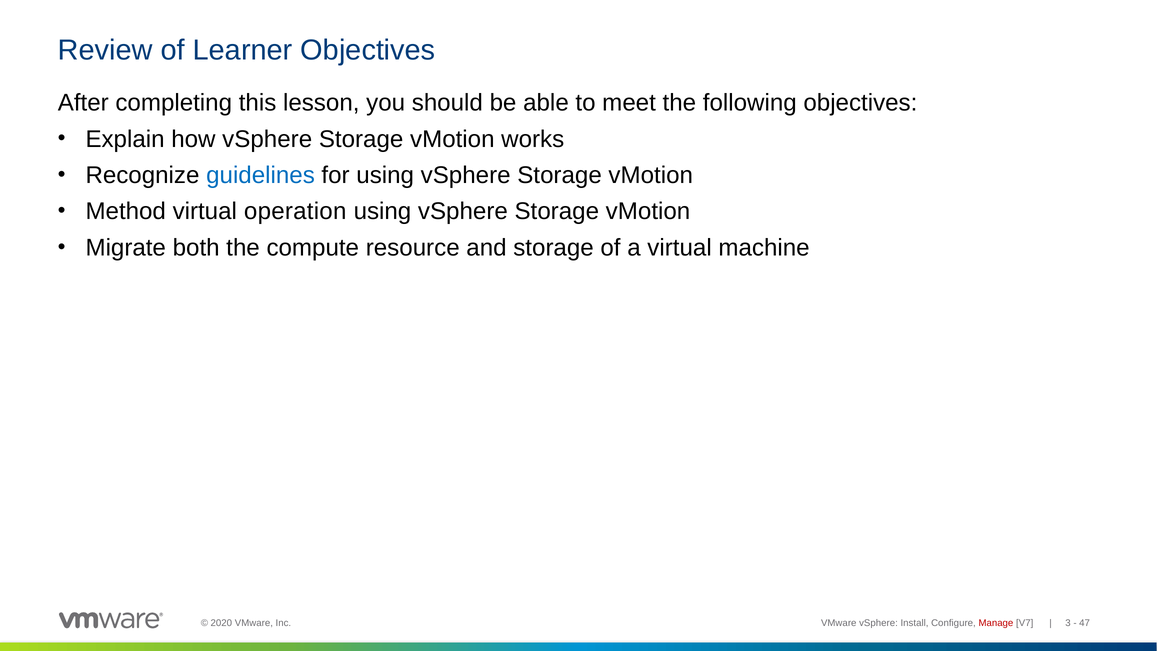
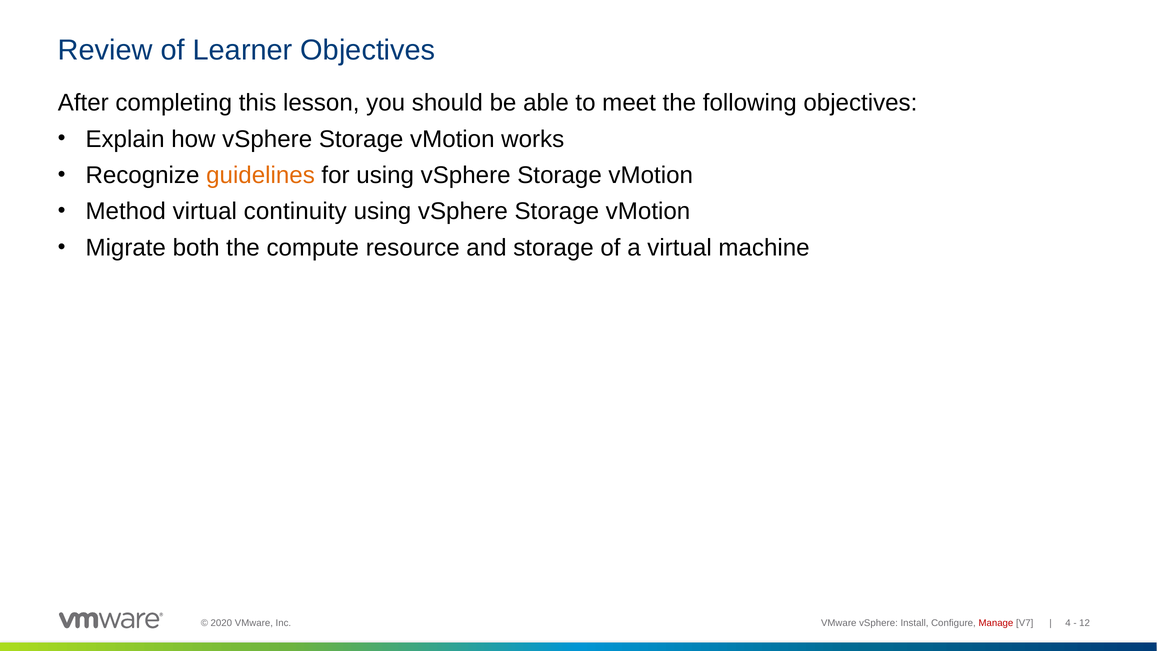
guidelines colour: blue -> orange (260, 175)
operation: operation -> continuity (295, 211)
3: 3 -> 4 (1068, 623)
47: 47 -> 12 (1085, 623)
